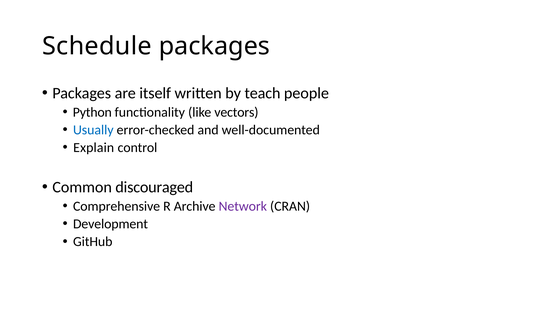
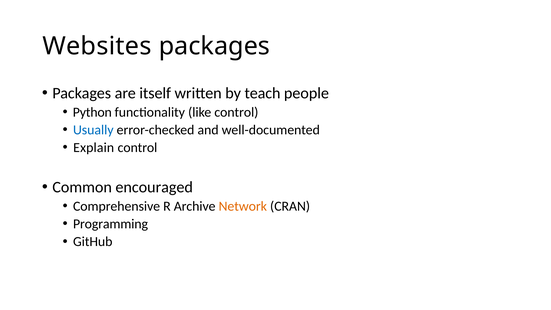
Schedule: Schedule -> Websites (97, 46)
like vectors: vectors -> control (236, 112)
discouraged: discouraged -> encouraged (154, 187)
Network colour: purple -> orange (243, 206)
Development: Development -> Programming (110, 224)
